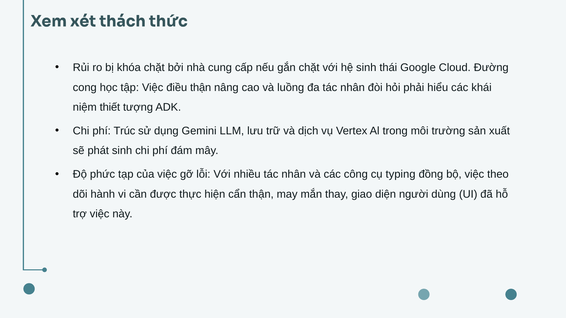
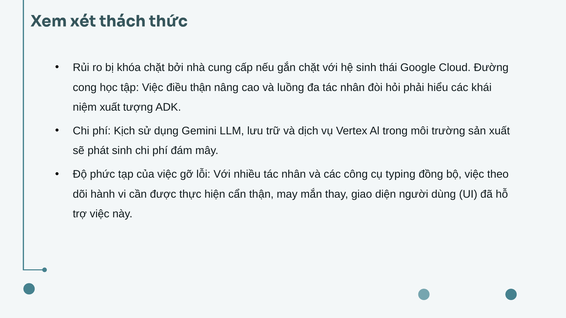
niệm thiết: thiết -> xuất (110, 107)
Trúc: Trúc -> Kịch (124, 131)
